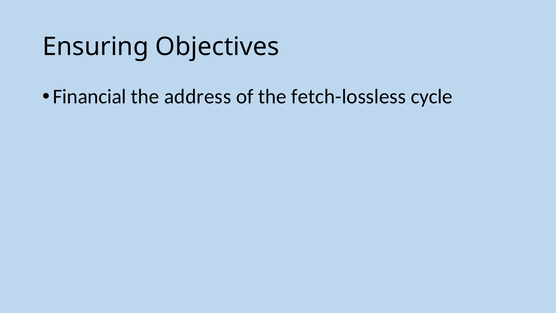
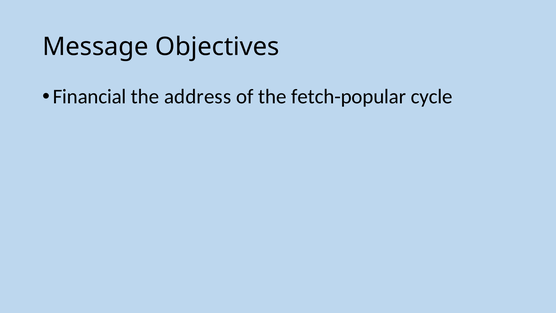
Ensuring: Ensuring -> Message (96, 47)
fetch-lossless: fetch-lossless -> fetch-popular (349, 96)
